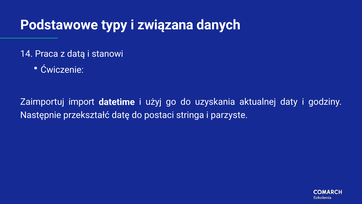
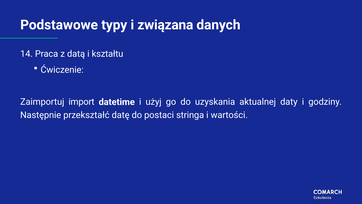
stanowi: stanowi -> kształtu (107, 54)
parzyste: parzyste -> wartości (229, 115)
